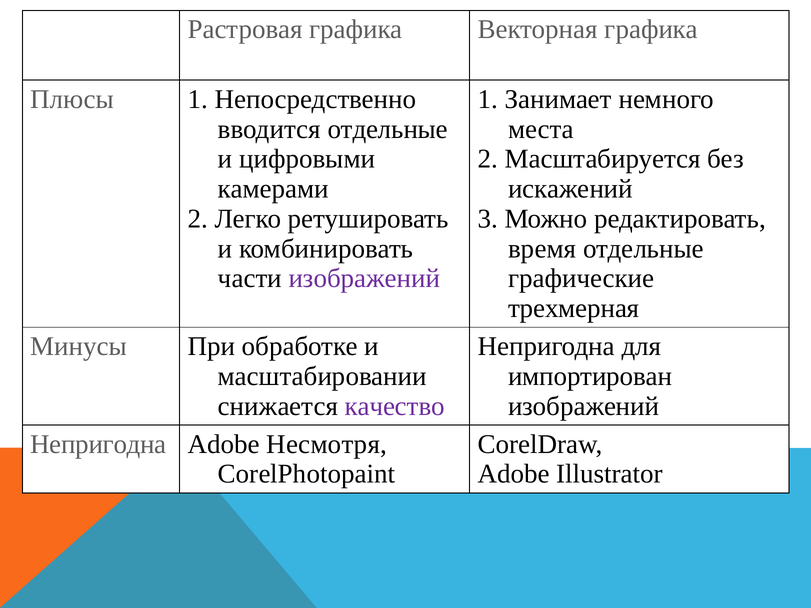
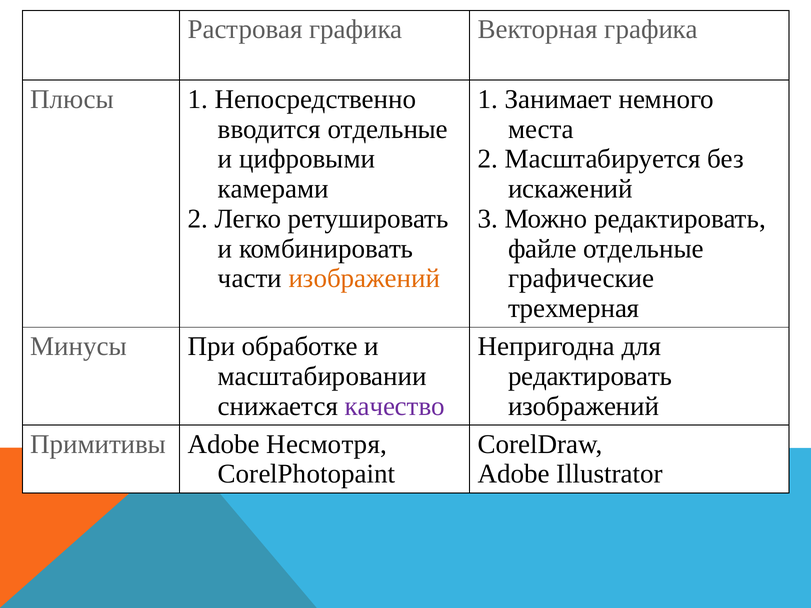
время: время -> файле (542, 249)
изображений colour: purple -> orange (364, 279)
импортирован: импортирован -> редактировать (590, 376)
Непригодна: Непригодна -> Примитивы (98, 444)
